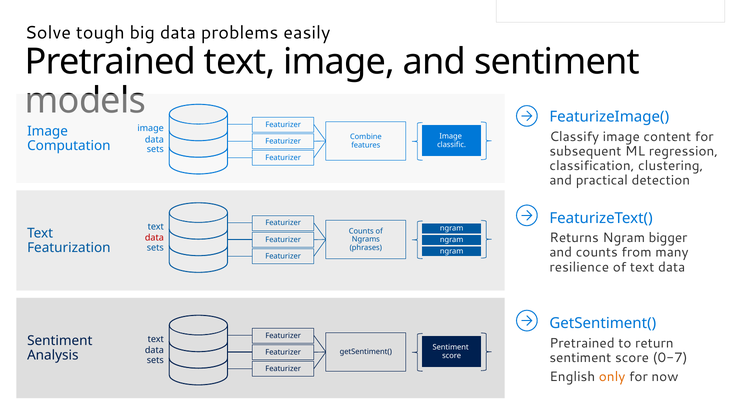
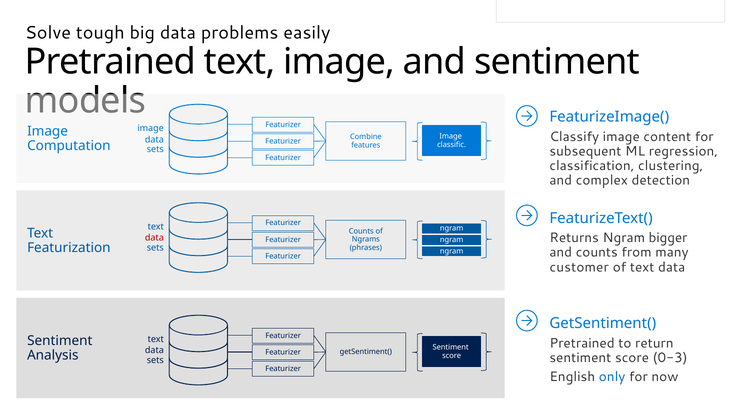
practical: practical -> complex (602, 180)
resilience: resilience -> customer (579, 267)
0-7: 0-7 -> 0-3 (670, 357)
only colour: orange -> blue (612, 376)
